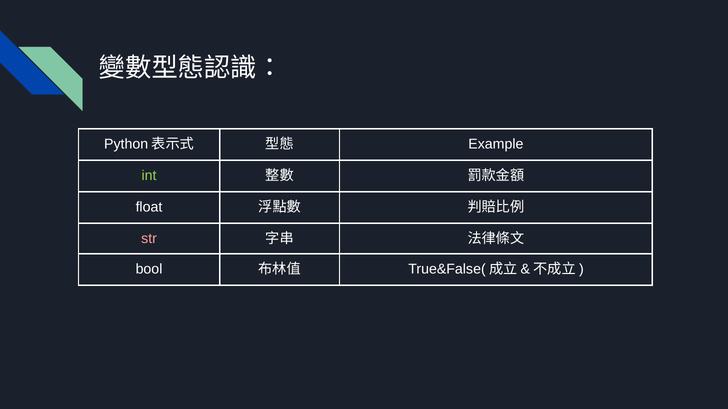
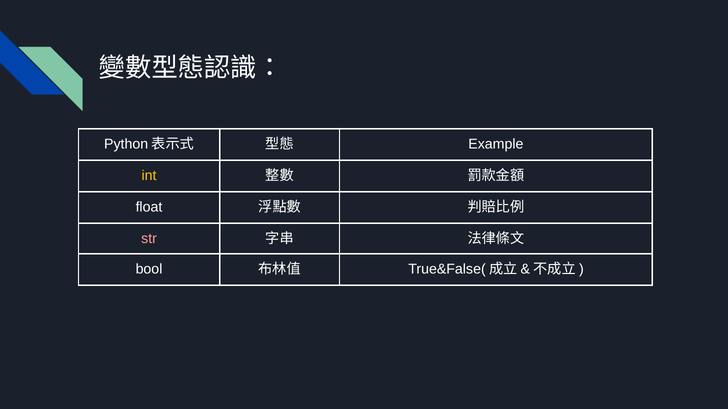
int colour: light green -> yellow (149, 176)
